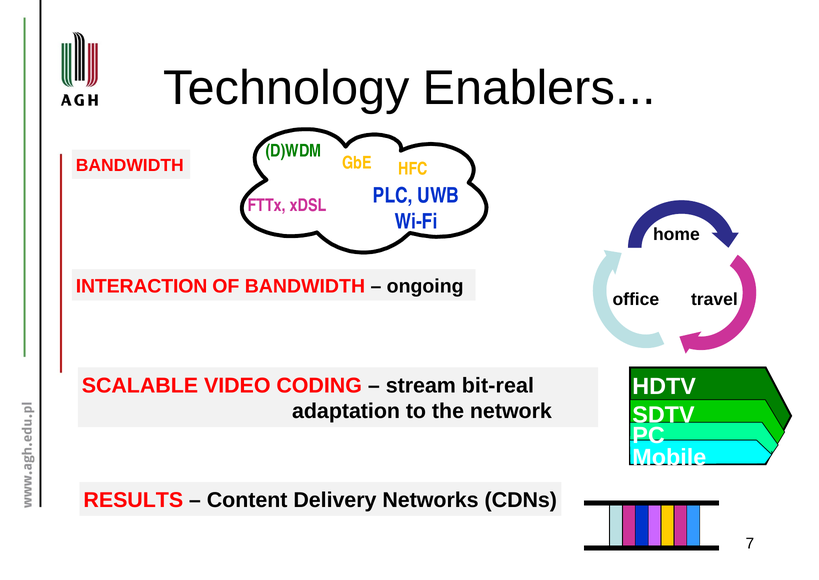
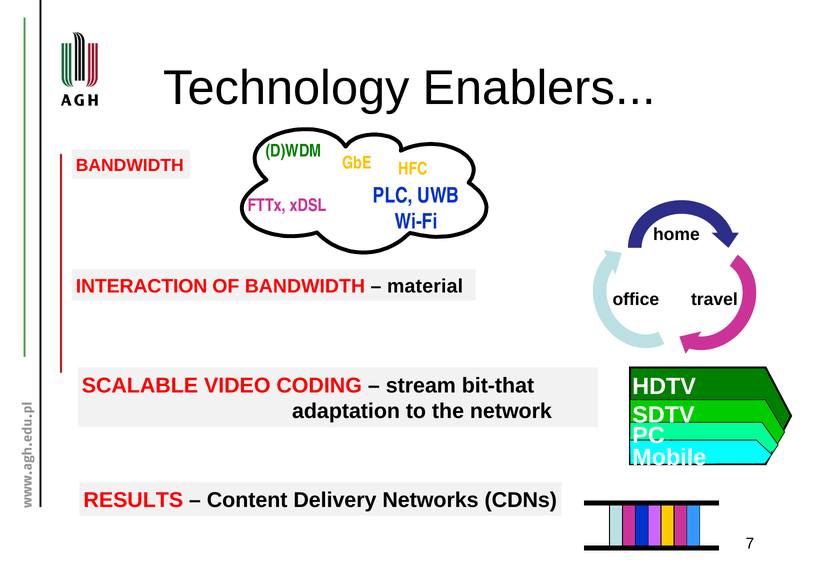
ongoing: ongoing -> material (425, 286)
bit-real: bit-real -> bit-that (498, 385)
